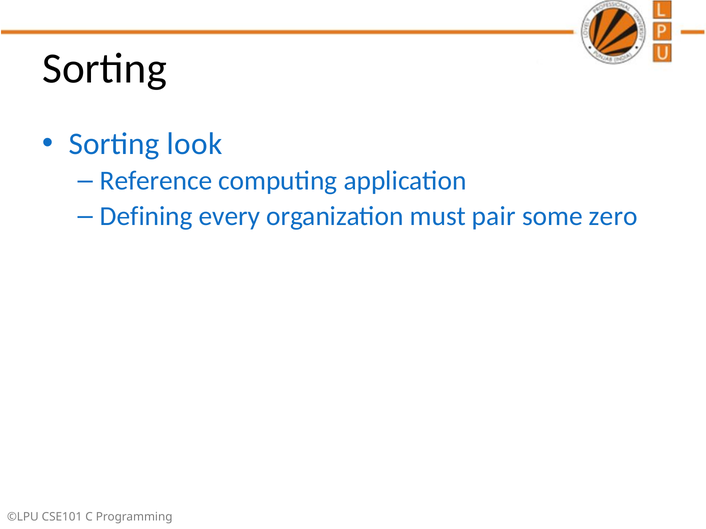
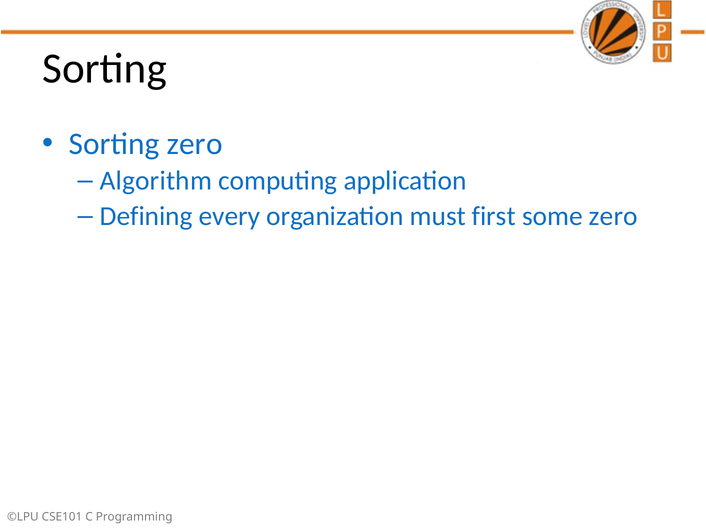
Sorting look: look -> zero (195, 144)
Reference: Reference -> Algorithm (156, 181)
pair: pair -> first (494, 216)
